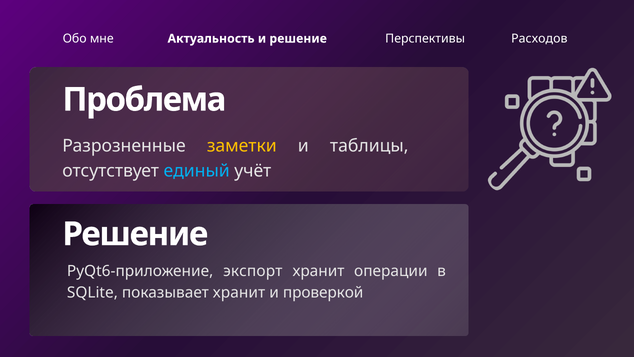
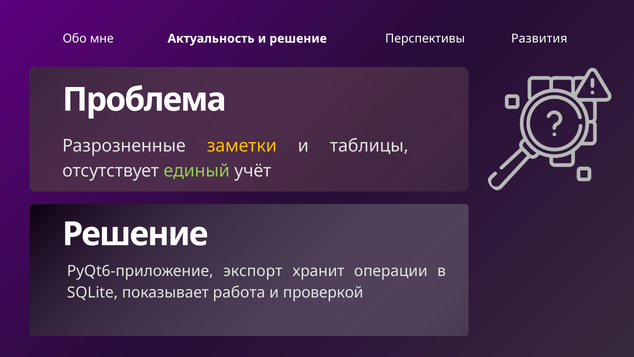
Расходов: Расходов -> Развития (539, 39)
единый colour: light blue -> light green (197, 171)
показывает хранит: хранит -> работа (239, 292)
